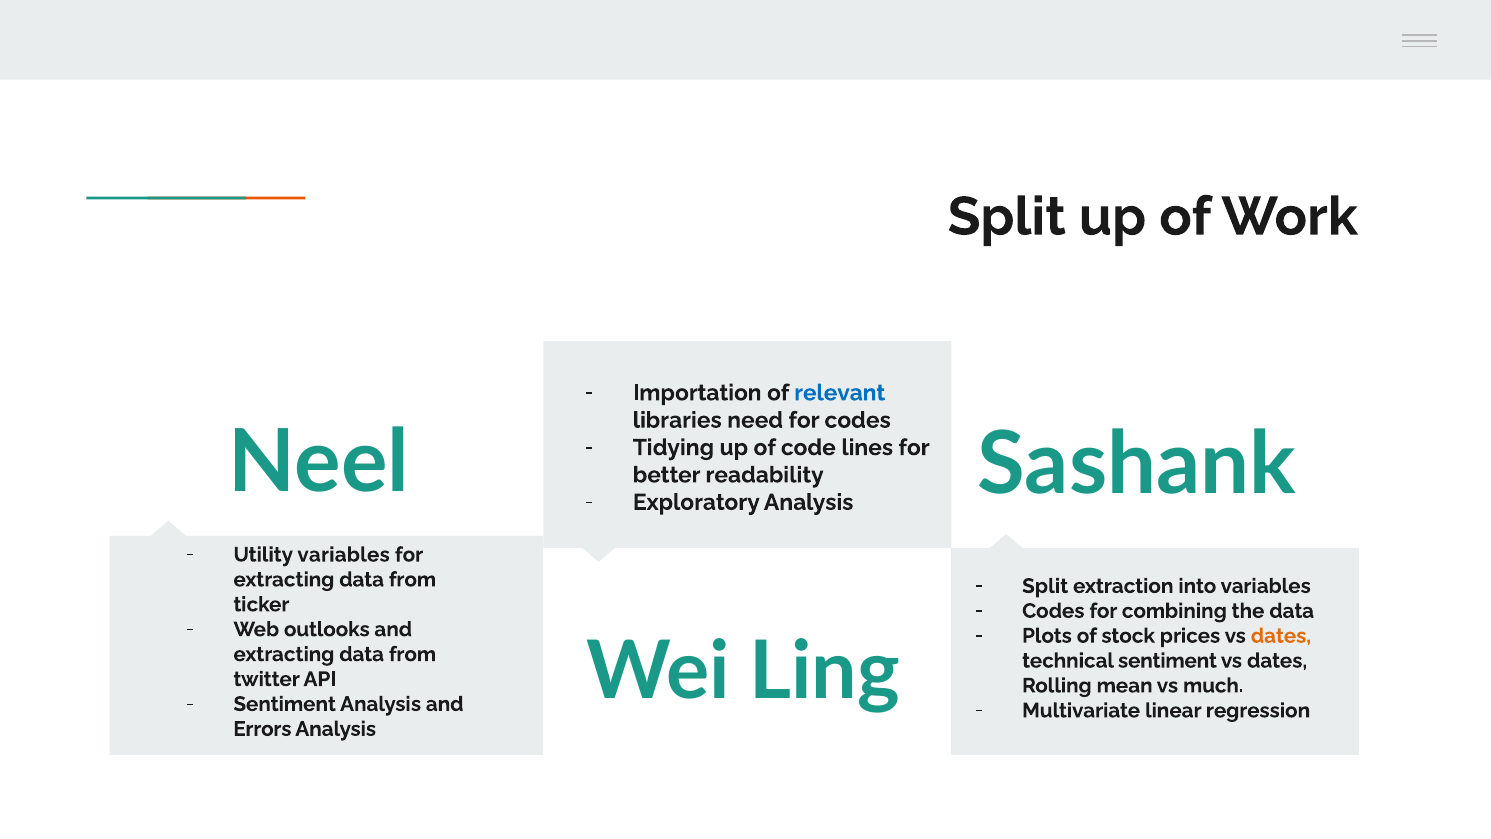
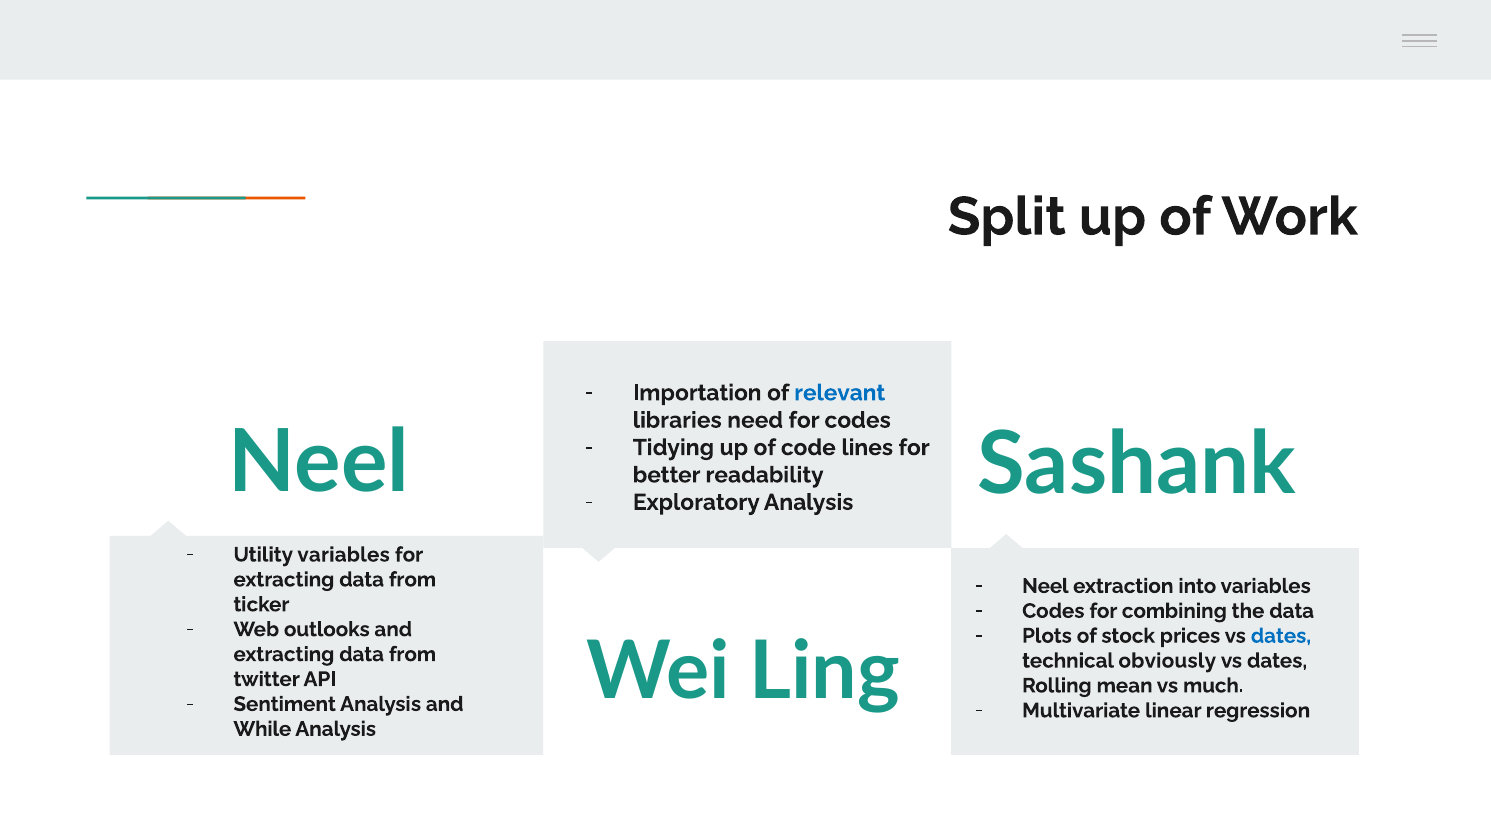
Split: Split -> Neel (1045, 586)
dates colour: orange -> blue (1281, 636)
technical sentiment: sentiment -> obviously (1167, 661)
Errors: Errors -> While (262, 729)
